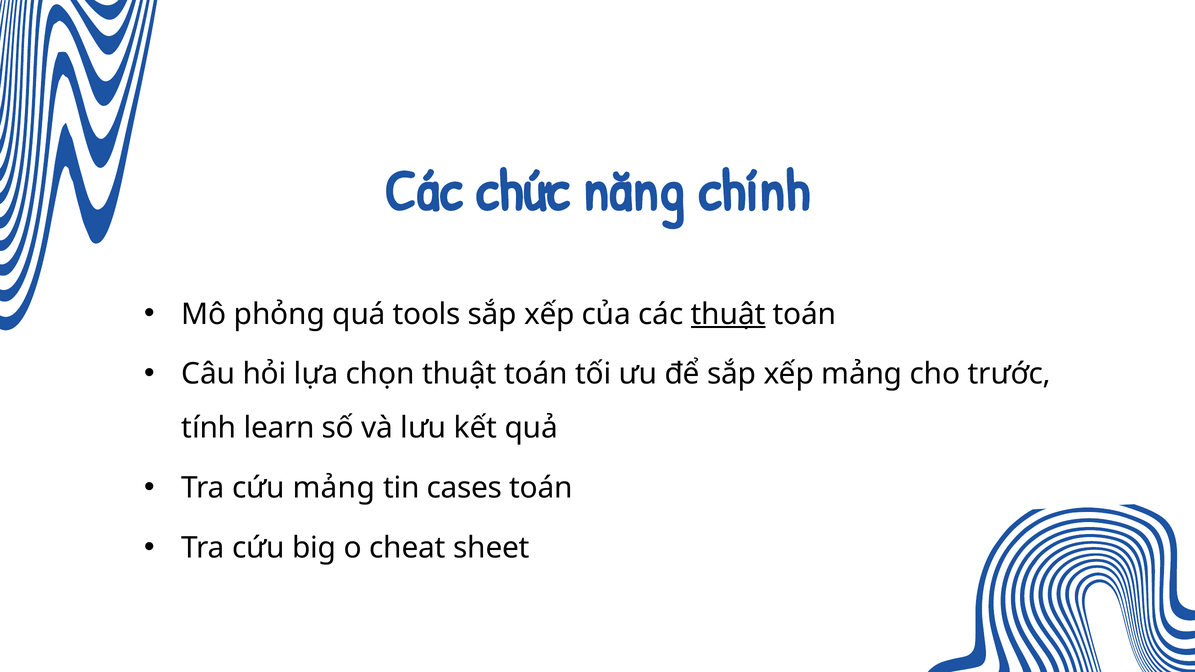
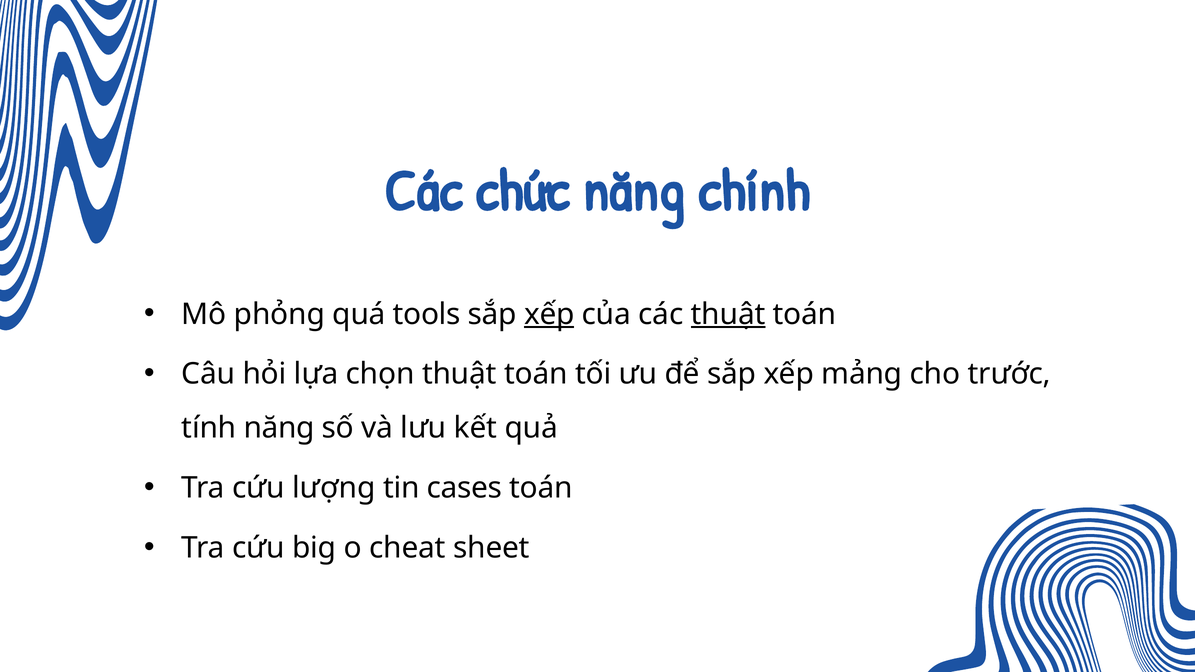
xếp underline: none -> present (549, 314)
tính learn: learn -> năng (279, 428)
cứu mảng: mảng -> lượng (334, 488)
